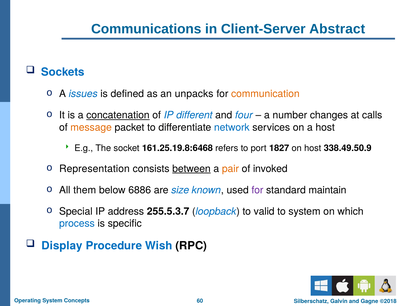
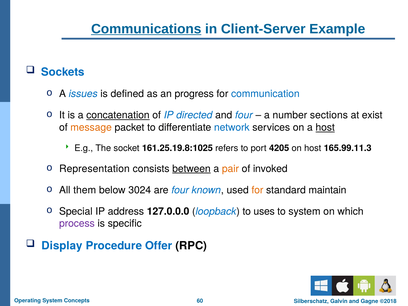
Communications underline: none -> present (146, 29)
Abstract: Abstract -> Example (337, 29)
unpacks: unpacks -> progress (194, 94)
communication colour: orange -> blue (265, 94)
different: different -> directed (194, 115)
changes: changes -> sections (329, 115)
calls: calls -> exist (372, 115)
host underline: none -> present (325, 127)
161.25.19.8:6468: 161.25.19.8:6468 -> 161.25.19.8:1025 (177, 148)
1827: 1827 -> 4205 (279, 148)
338.49.50.9: 338.49.50.9 -> 165.99.11.3 (348, 148)
6886: 6886 -> 3024 (140, 190)
are size: size -> four (180, 190)
for colour: purple -> orange (257, 190)
255.5.3.7: 255.5.3.7 -> 127.0.0.0 (168, 211)
valid: valid -> uses (264, 211)
process colour: blue -> purple (77, 224)
Wish: Wish -> Offer (159, 246)
